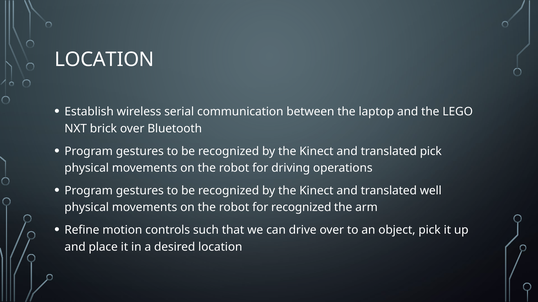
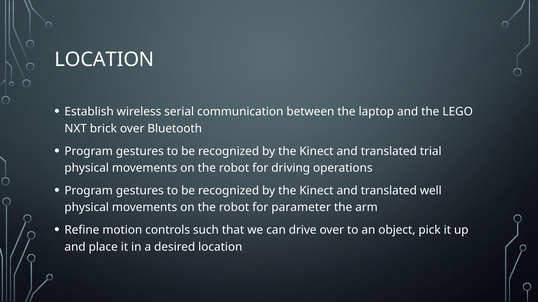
translated pick: pick -> trial (431, 151)
for recognized: recognized -> parameter (301, 208)
